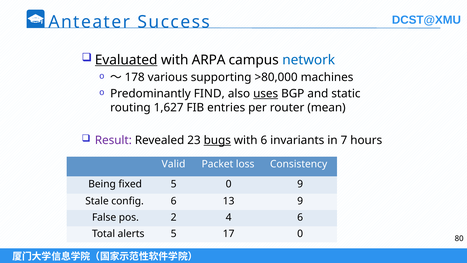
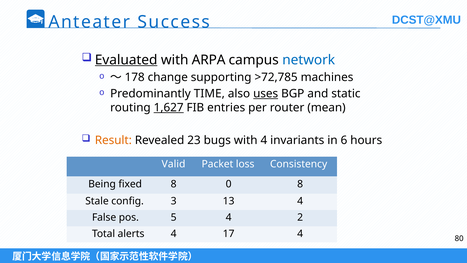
various: various -> change (168, 77)
>80,000: >80,000 -> >72,785 (276, 77)
FIND: FIND -> TIME (209, 93)
1,627 underline: none -> present (169, 108)
Result colour: purple -> orange (113, 140)
bugs underline: present -> none (217, 140)
with 6: 6 -> 4 (264, 140)
7: 7 -> 6 (344, 140)
fixed 5: 5 -> 8 (174, 184)
0 9: 9 -> 8 (300, 184)
config 6: 6 -> 3 (174, 201)
13 9: 9 -> 4 (300, 201)
2: 2 -> 5 (174, 217)
4 6: 6 -> 2 (300, 217)
alerts 5: 5 -> 4 (174, 234)
17 0: 0 -> 4 (300, 234)
